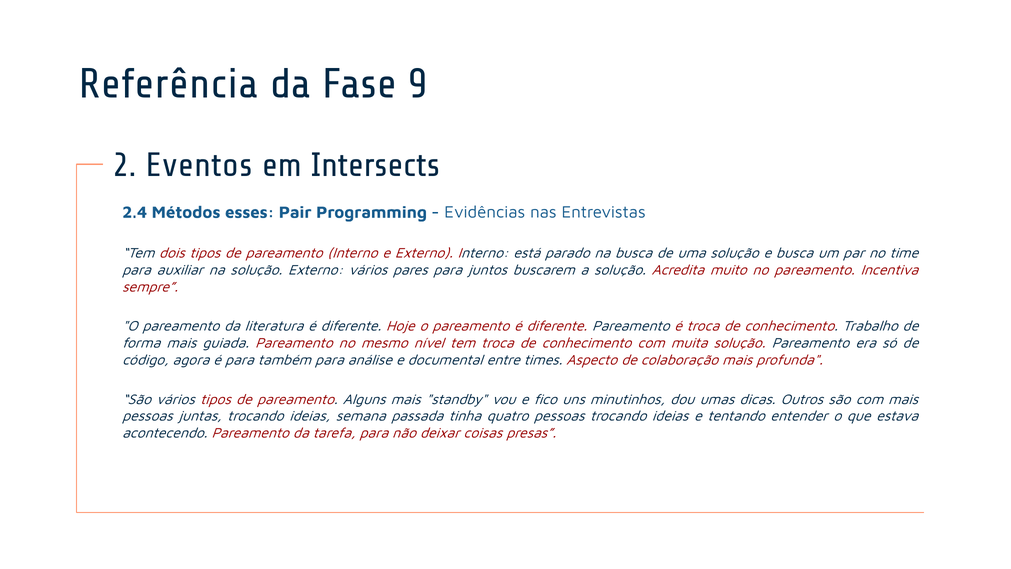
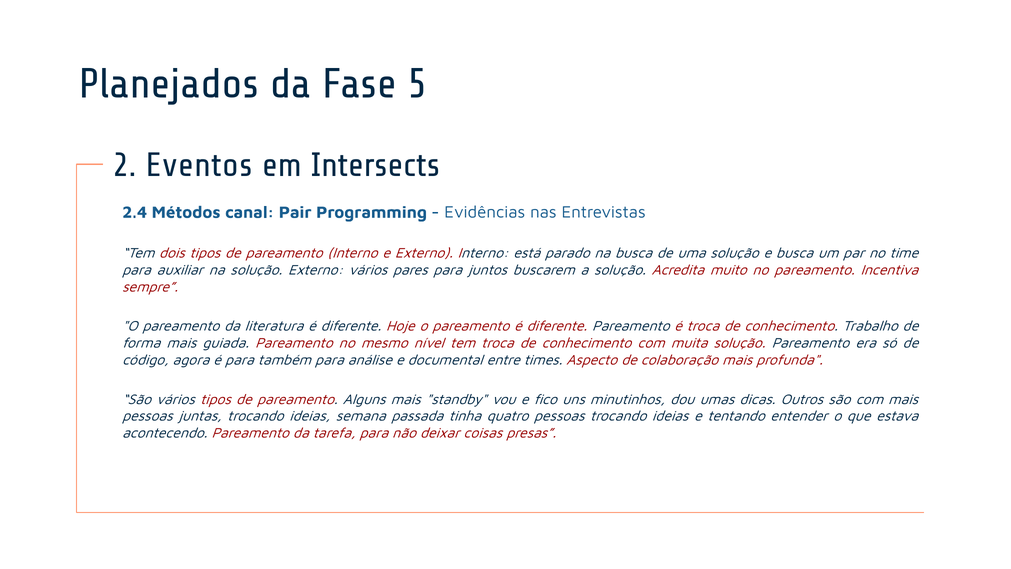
Referência: Referência -> Planejados (169, 84)
9: 9 -> 5 (418, 84)
esses: esses -> canal (250, 212)
